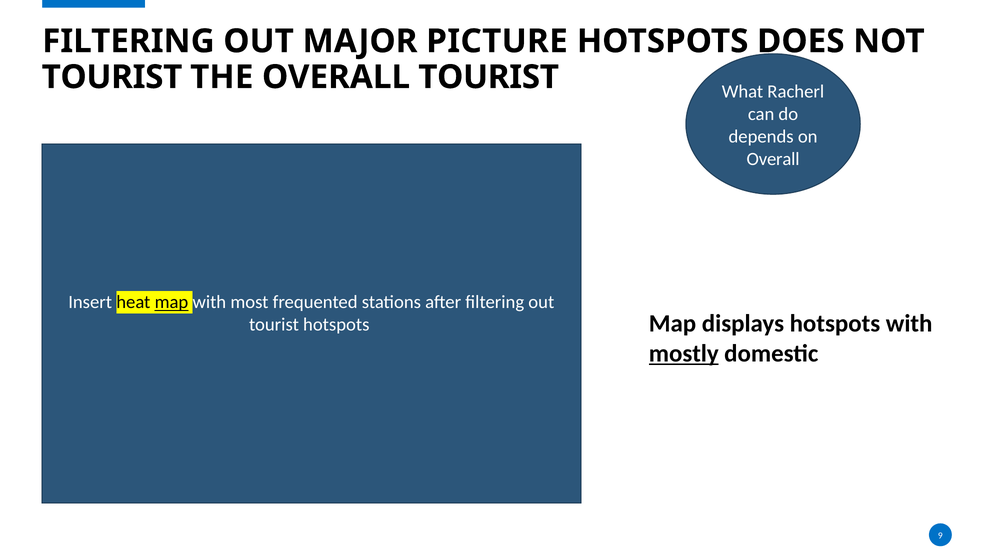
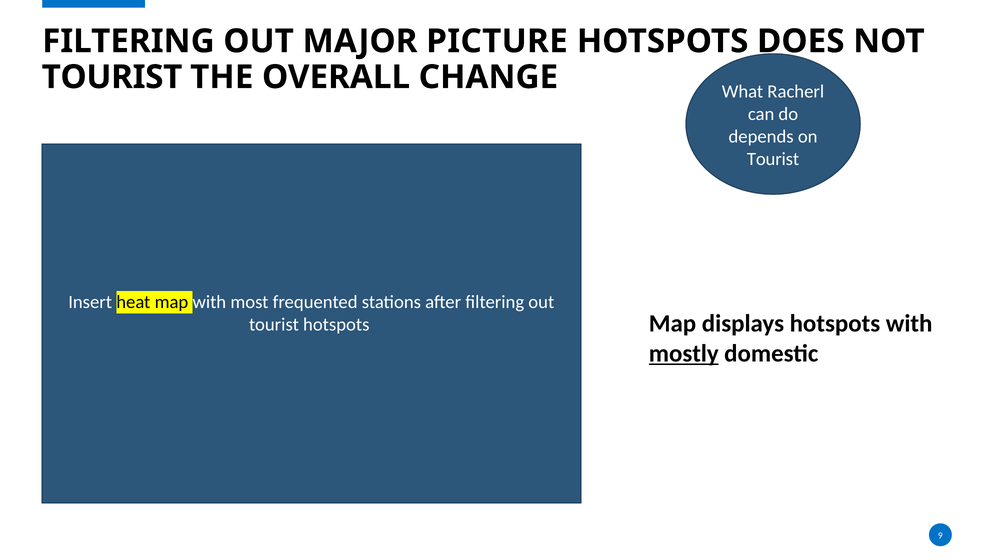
OVERALL TOURIST: TOURIST -> CHANGE (488, 77)
Overall: Overall -> Tourist (773, 159)
map underline: present -> none (171, 302)
